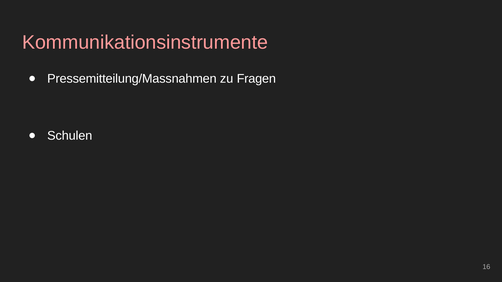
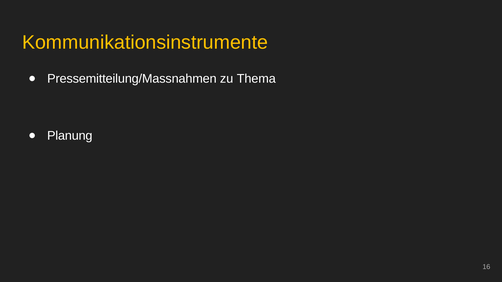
Kommunikationsinstrumente colour: pink -> yellow (145, 43)
Fragen: Fragen -> Thema (256, 79)
Schulen: Schulen -> Planung (70, 136)
